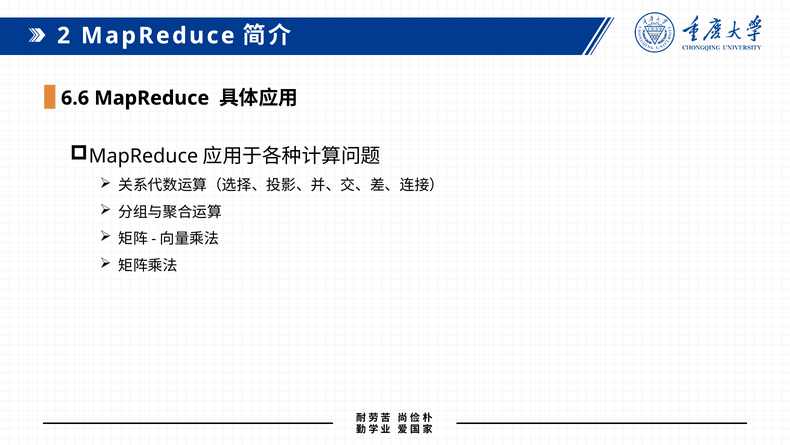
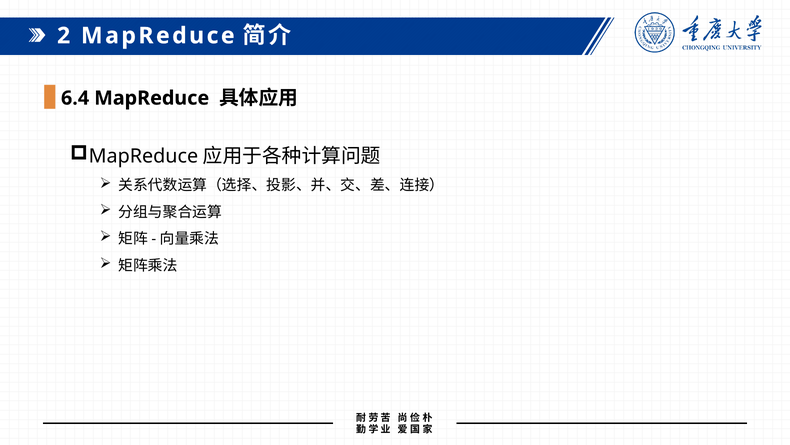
6.6: 6.6 -> 6.4 (75, 98)
